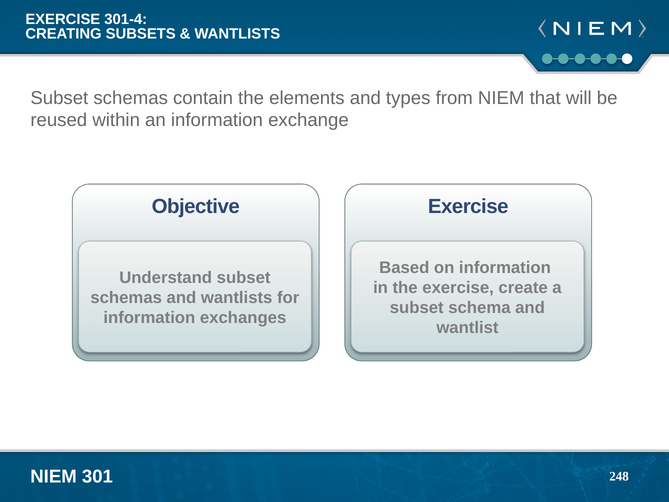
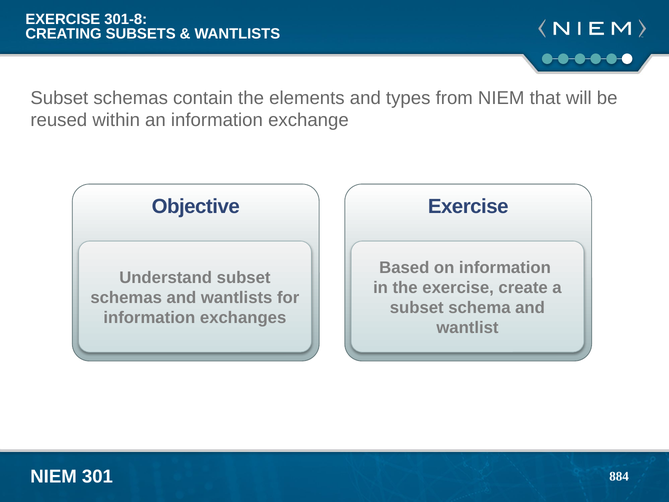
301-4: 301-4 -> 301-8 (126, 19)
248: 248 -> 884 (619, 476)
